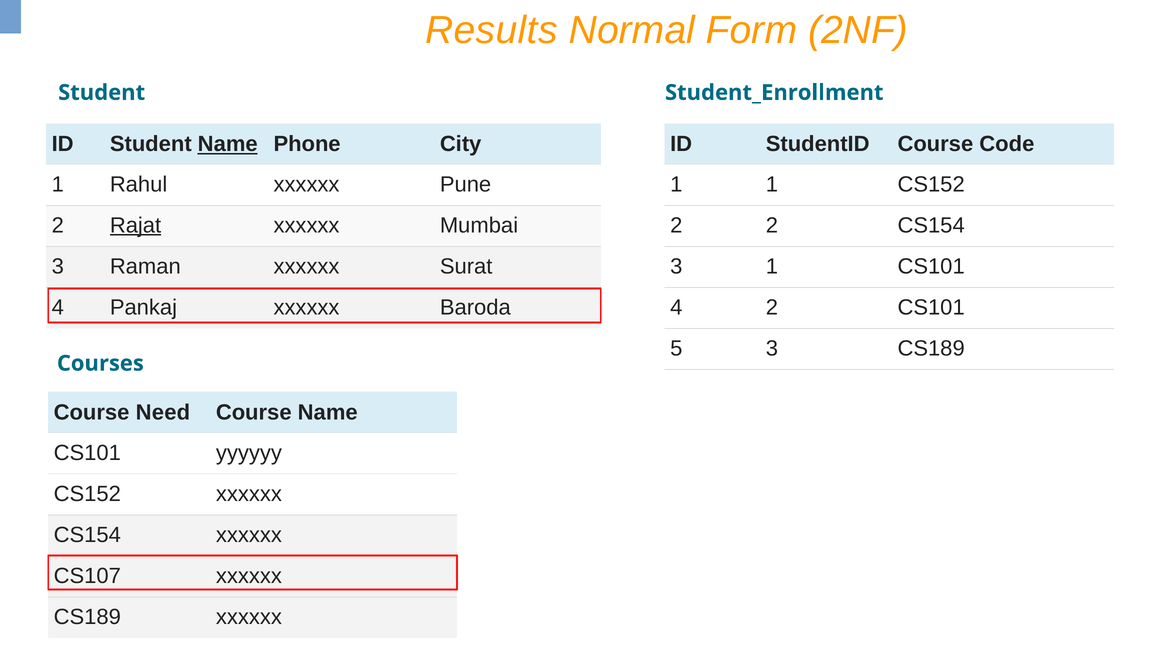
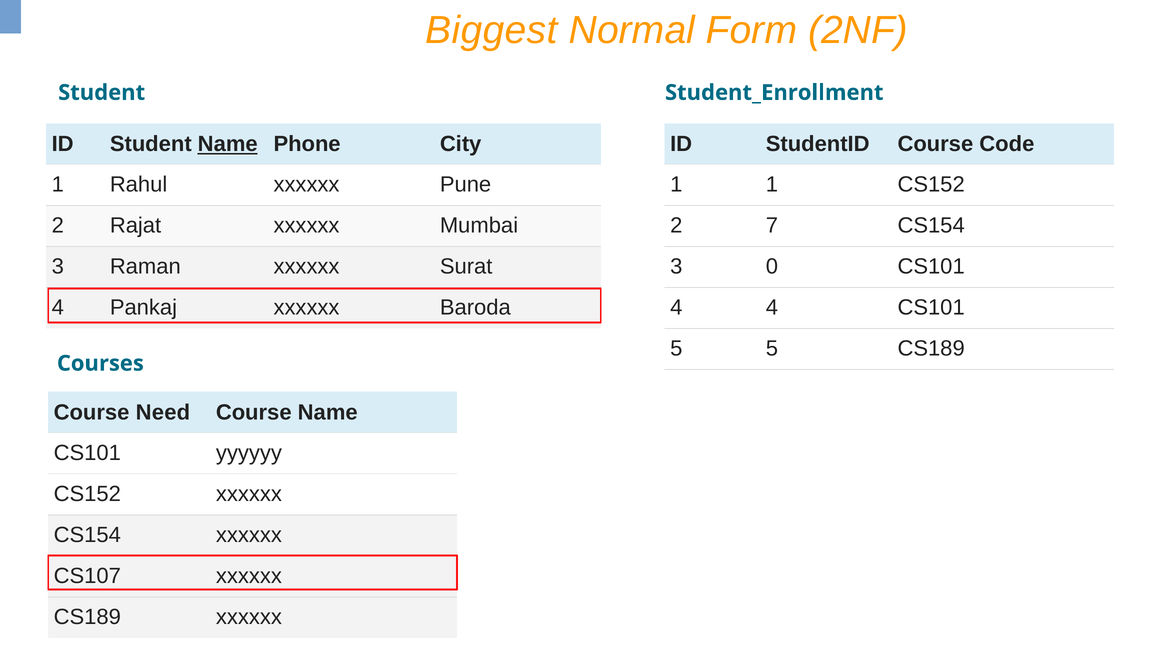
Results: Results -> Biggest (491, 31)
Rajat underline: present -> none (136, 226)
2 2: 2 -> 7 (772, 226)
3 1: 1 -> 0 (772, 267)
4 2: 2 -> 4 (772, 308)
5 3: 3 -> 5 (772, 349)
